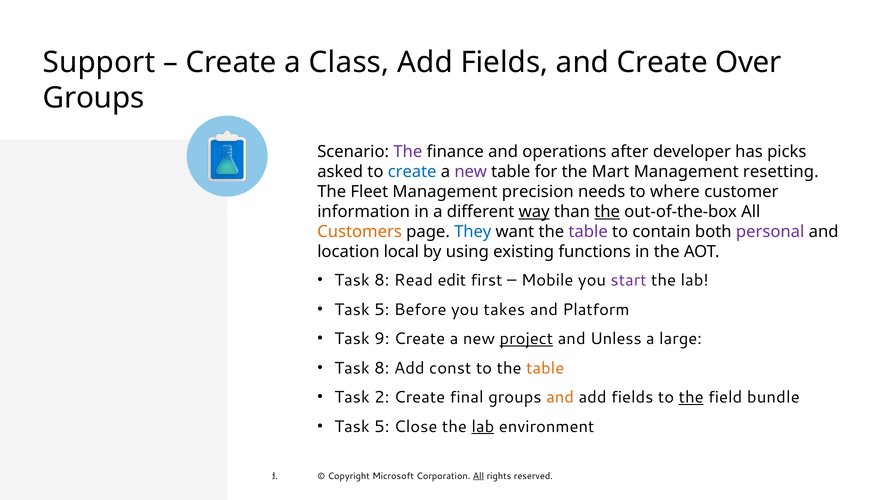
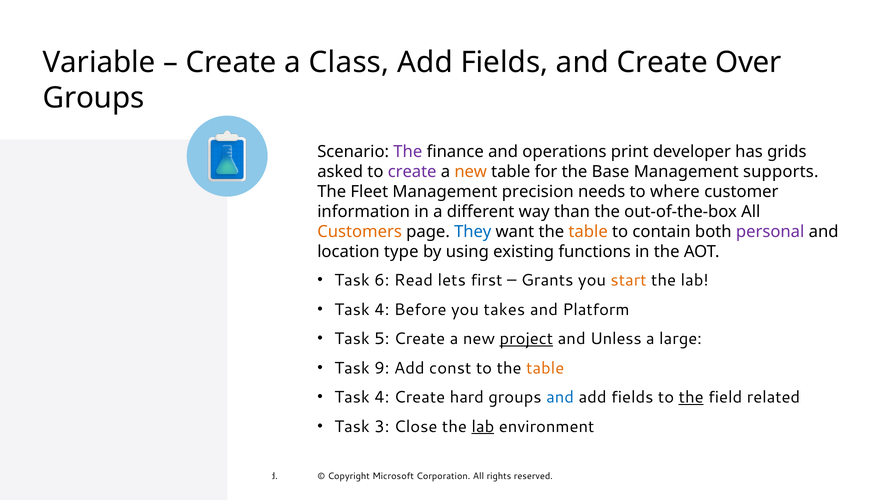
Support: Support -> Variable (99, 62)
after: after -> print (630, 151)
picks: picks -> grids (787, 151)
create colour: blue -> purple (412, 171)
new colour: purple -> orange (471, 171)
Mart: Mart -> Base (611, 171)
resetting: resetting -> supports (781, 171)
way underline: present -> none (534, 211)
the underline: present -> none (607, 211)
table colour: purple -> orange (588, 231)
local: local -> type (401, 251)
8: 8 -> 6 (382, 280)
edit: edit -> lets (452, 280)
Mobile: Mobile -> Grants (547, 280)
start colour: purple -> orange (629, 280)
5: 5 -> 4 (382, 309)
9: 9 -> 5 (382, 338)
8: 8 -> 9 (382, 368)
2: 2 -> 4 (382, 397)
final: final -> hard (467, 397)
and colour: orange -> blue (560, 397)
bundle: bundle -> related (773, 397)
5: 5 -> 3 (382, 426)
All underline: present -> none (478, 475)
